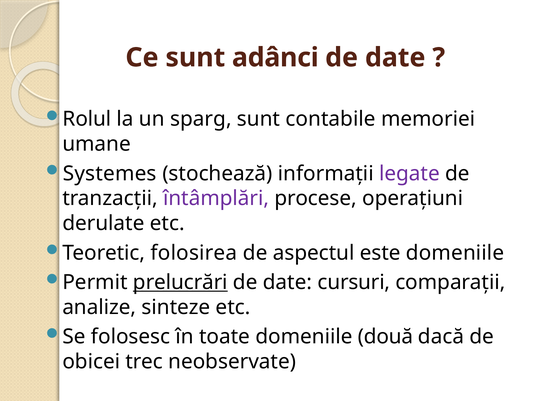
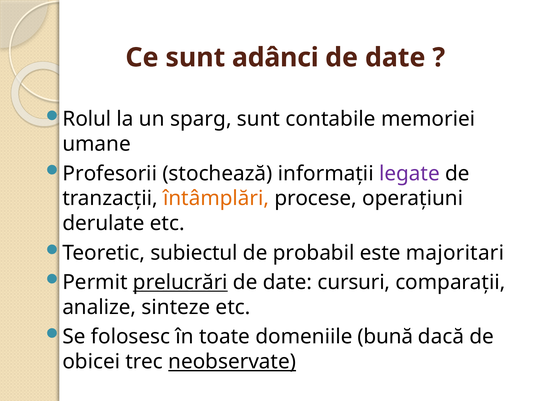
Systemes: Systemes -> Profesorii (110, 174)
întâmplări colour: purple -> orange (216, 199)
folosirea: folosirea -> subiectul (194, 253)
aspectul: aspectul -> probabil (314, 253)
este domeniile: domeniile -> majoritari (455, 253)
două: două -> bună (385, 337)
neobservate underline: none -> present (232, 362)
